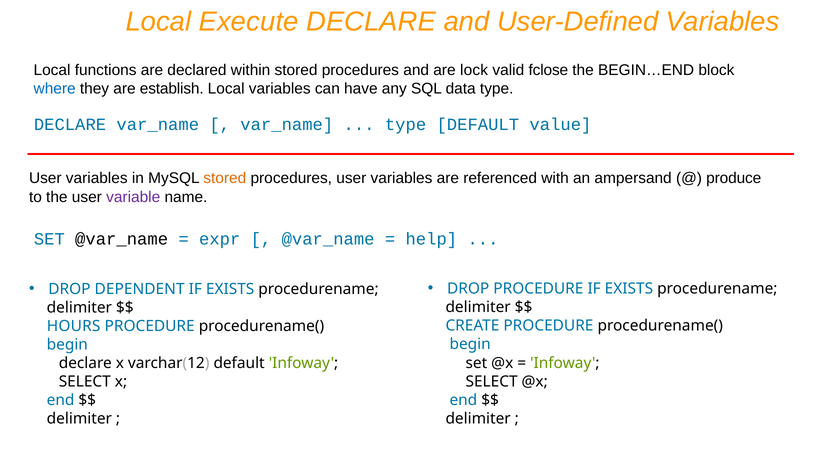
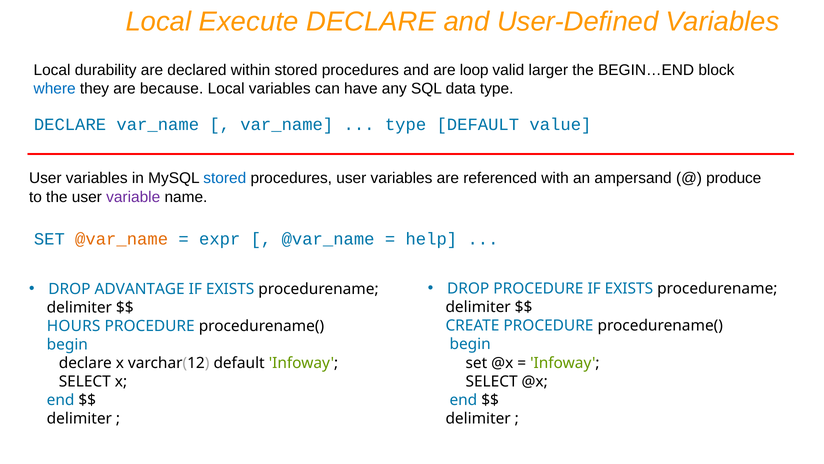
functions: functions -> durability (106, 70)
lock: lock -> loop (474, 70)
fclose: fclose -> larger (548, 70)
establish: establish -> because (172, 89)
stored colour: orange -> blue (225, 178)
@var_name colour: black -> orange (122, 239)
DEPENDENT: DEPENDENT -> ADVANTAGE (140, 289)
